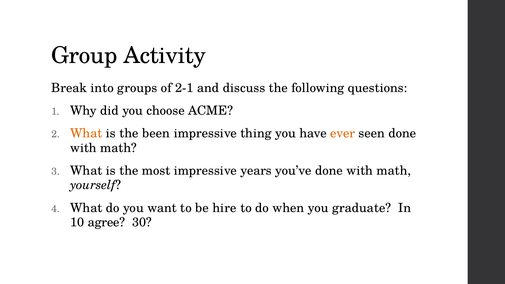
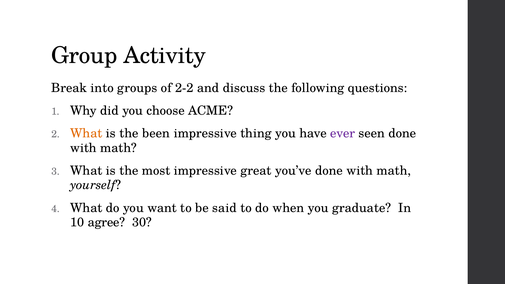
2-1: 2-1 -> 2-2 (184, 88)
ever colour: orange -> purple (343, 133)
years: years -> great (256, 171)
hire: hire -> said (224, 208)
